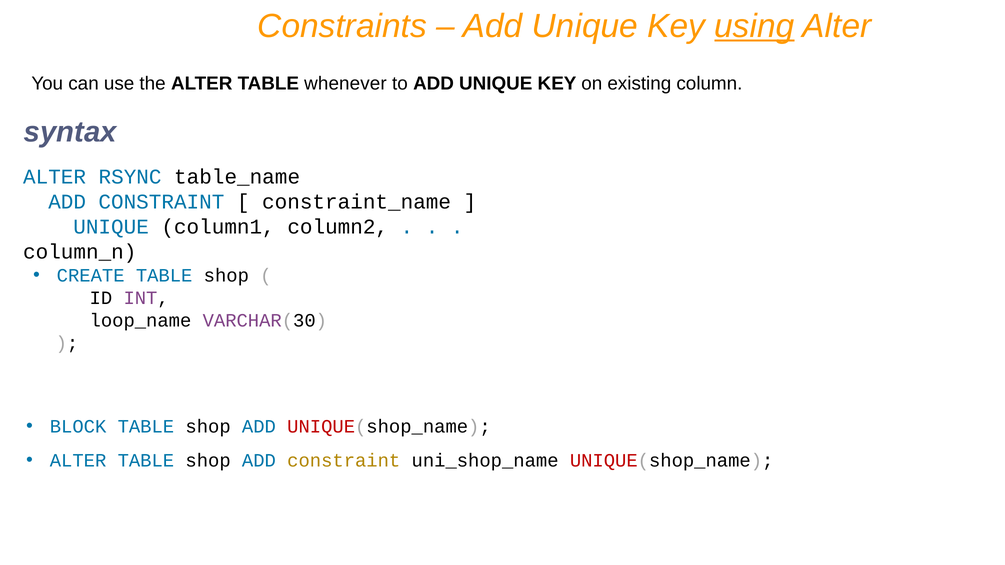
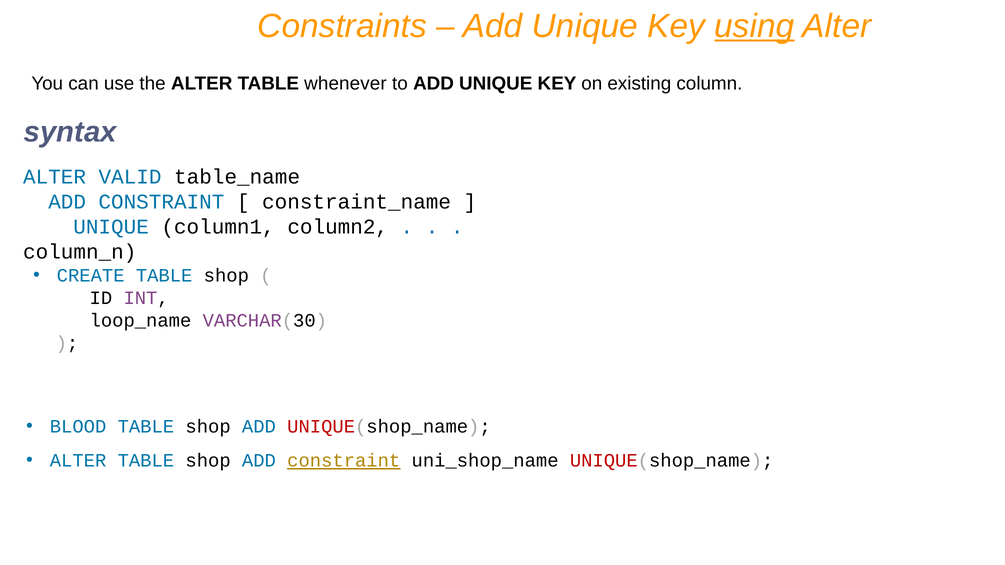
RSYNC: RSYNC -> VALID (130, 177)
BLOCK: BLOCK -> BLOOD (78, 427)
constraint underline: none -> present (344, 461)
